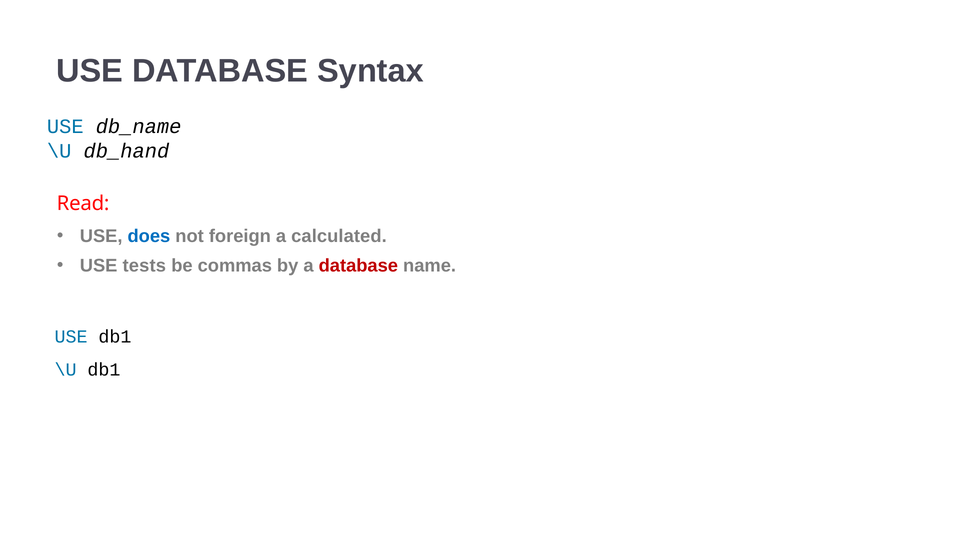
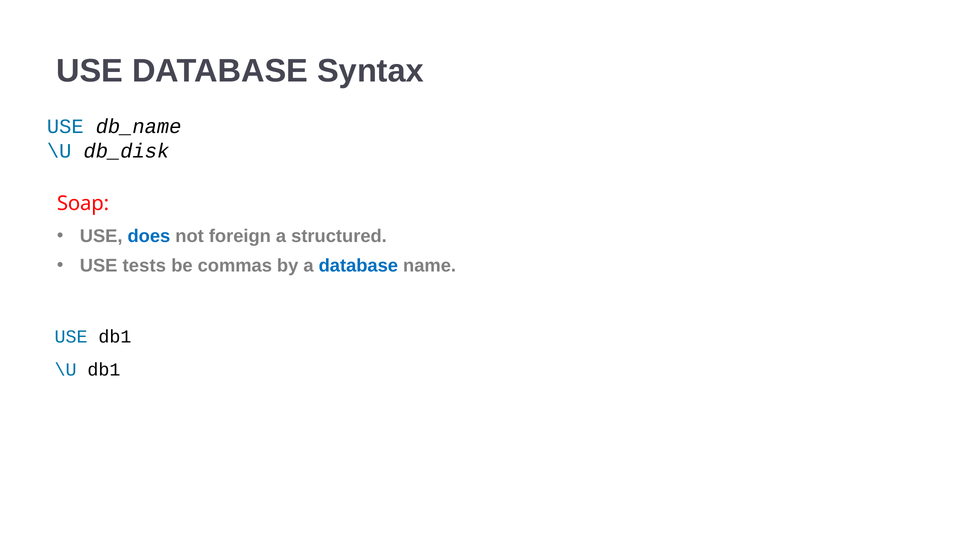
db_hand: db_hand -> db_disk (126, 151)
Read: Read -> Soap (83, 203)
calculated: calculated -> structured (339, 236)
database colour: red -> blue (358, 266)
